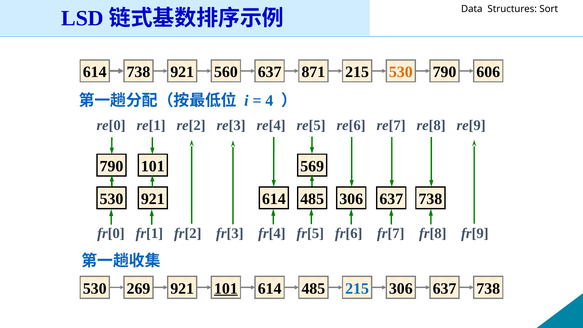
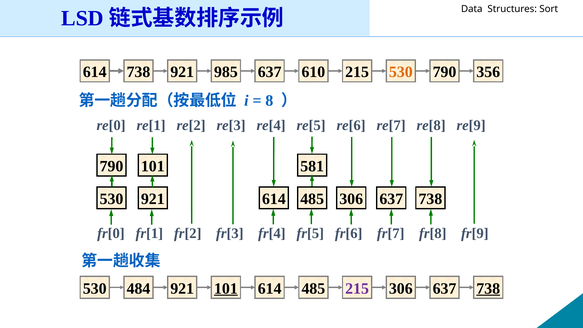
560: 560 -> 985 (226, 72)
871: 871 -> 610 (313, 72)
606: 606 -> 356 (488, 72)
4: 4 -> 8 (269, 101)
569: 569 -> 581 (312, 166)
269: 269 -> 484 (138, 288)
215 colour: blue -> purple (357, 288)
738 underline: none -> present (488, 288)
